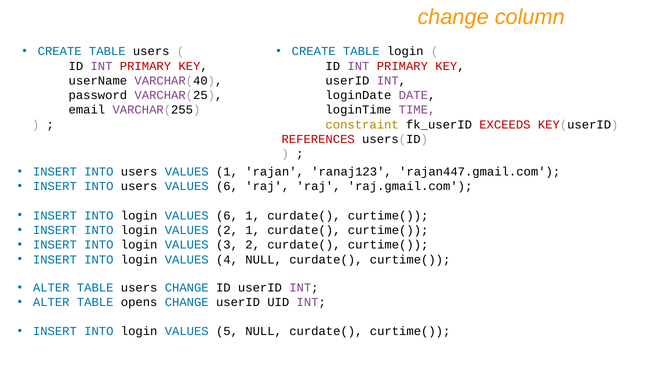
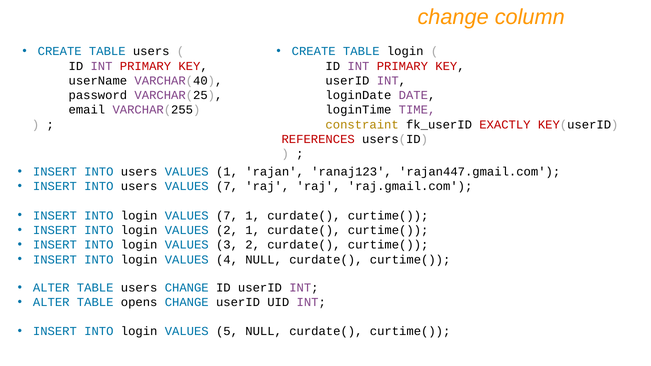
EXCEEDS: EXCEEDS -> EXACTLY (505, 125)
users VALUES 6: 6 -> 7 (227, 186)
login VALUES 6: 6 -> 7 (227, 216)
